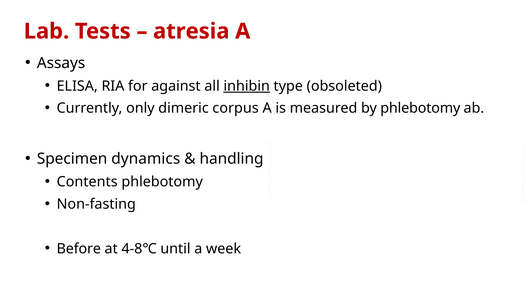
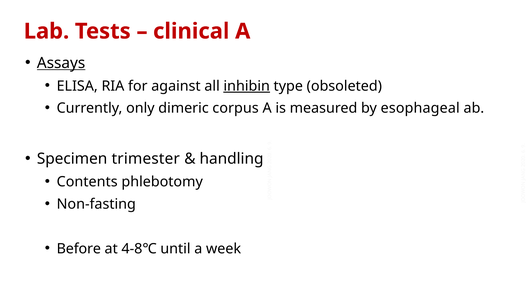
atresia: atresia -> clinical (191, 31)
Assays underline: none -> present (61, 63)
by phlebotomy: phlebotomy -> esophageal (420, 108)
dynamics: dynamics -> trimester (146, 159)
